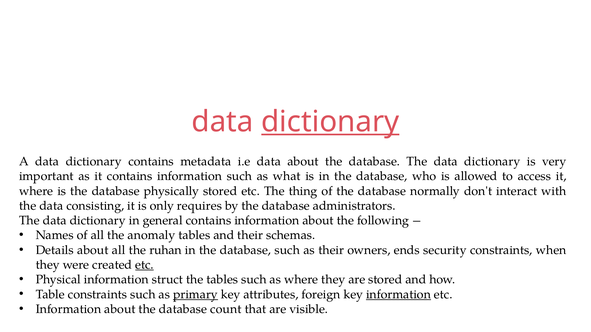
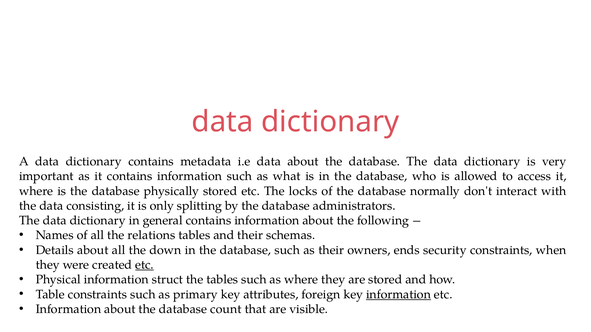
dictionary underline: present -> none (330, 122)
thing: thing -> locks (303, 191)
requires: requires -> splitting (199, 206)
anomaly: anomaly -> relations (152, 236)
ruhan: ruhan -> down (165, 250)
primary underline: present -> none (195, 295)
